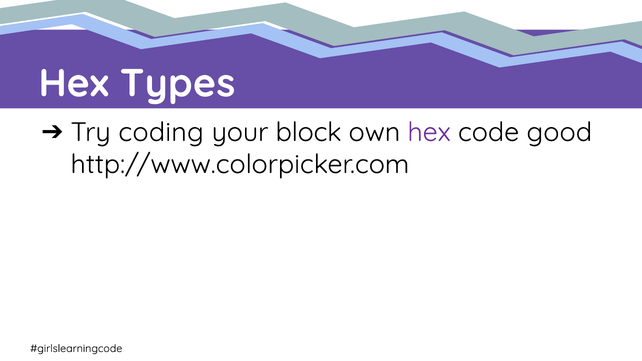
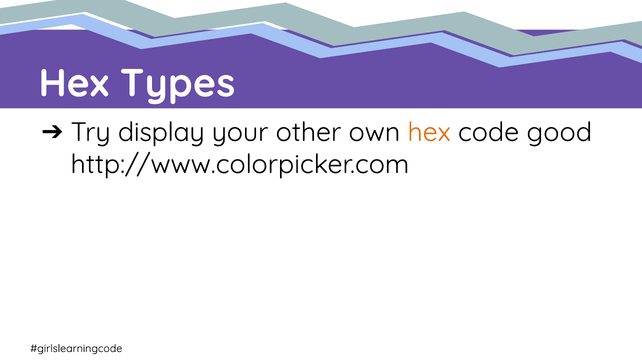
coding: coding -> display (161, 132)
block: block -> other (308, 132)
hex colour: purple -> orange (429, 132)
